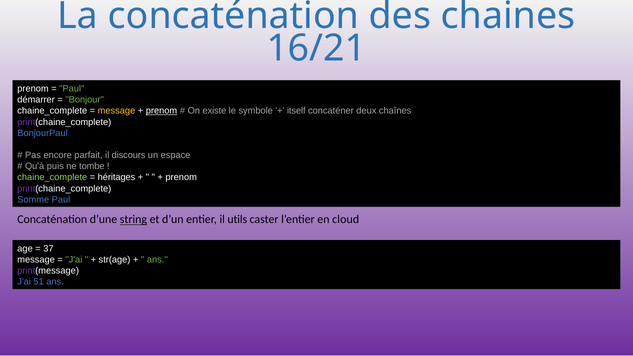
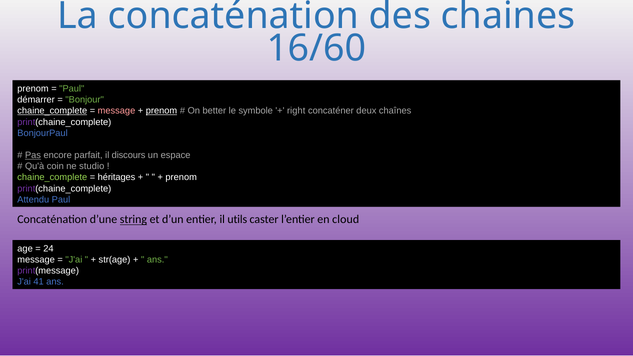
16/21: 16/21 -> 16/60 (316, 48)
chaine_complete underline: none -> present (52, 111)
message colour: yellow -> pink (116, 111)
existe: existe -> better (214, 111)
itself: itself -> right (296, 111)
Pas underline: none -> present (33, 155)
puis: puis -> coin (55, 166)
tombe: tombe -> studio (92, 166)
Somme: Somme -> Attendu (33, 200)
37: 37 -> 24 (48, 249)
51: 51 -> 41 (39, 282)
